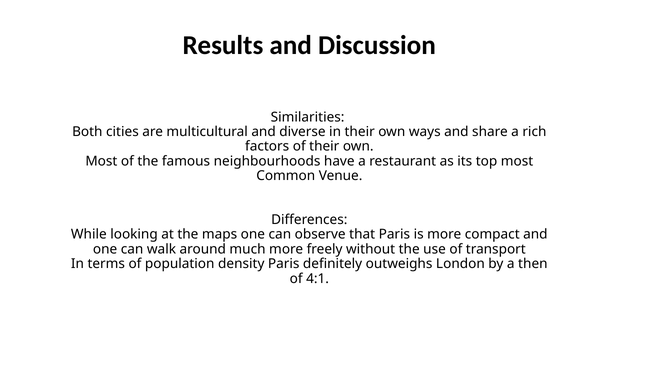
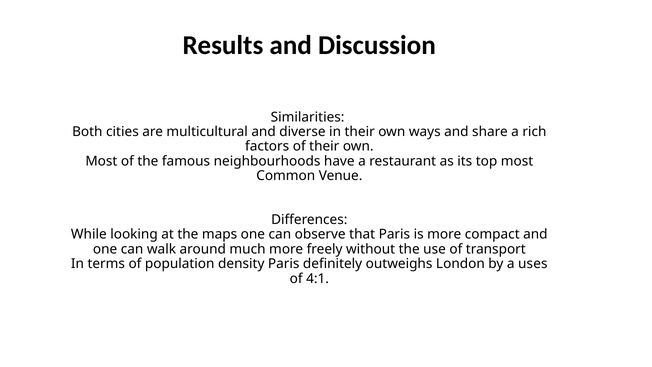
then: then -> uses (533, 264)
